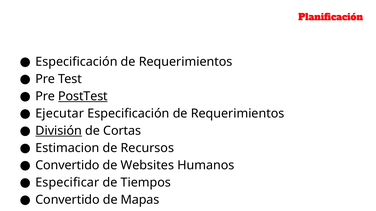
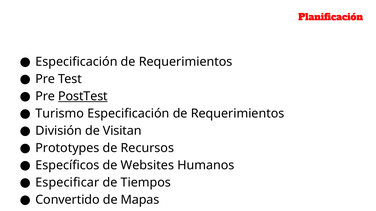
Ejecutar: Ejecutar -> Turismo (60, 114)
División underline: present -> none (59, 131)
Cortas: Cortas -> Visitan (122, 131)
Estimacion: Estimacion -> Prototypes (67, 148)
Convertido: Convertido -> Específicos (67, 166)
